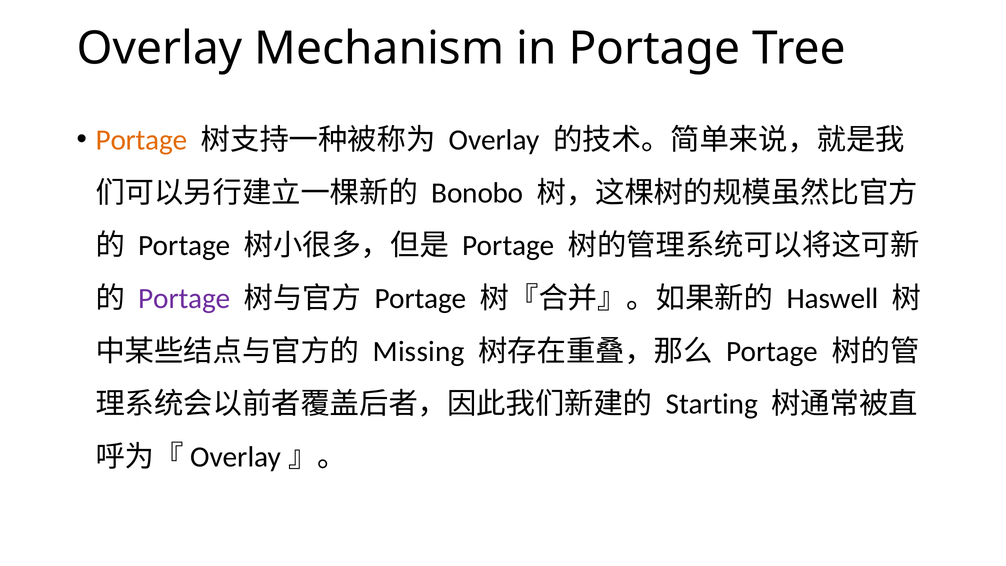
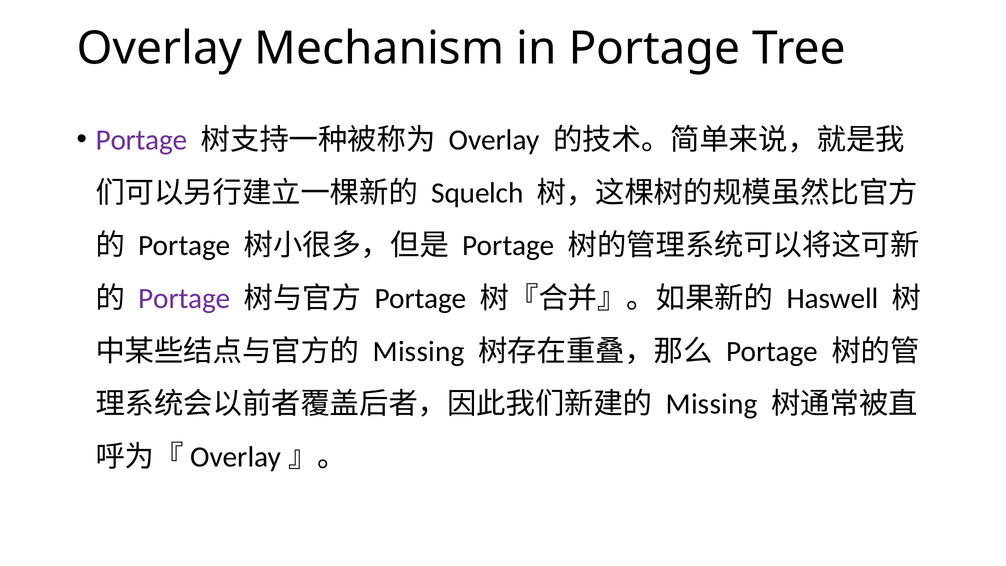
Portage colour: orange -> purple (142, 140)
Bonobo: Bonobo -> Squelch (477, 193)
Starting: Starting -> Missing (712, 404)
